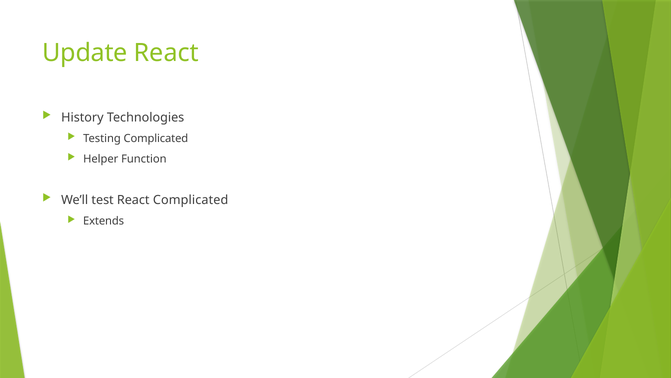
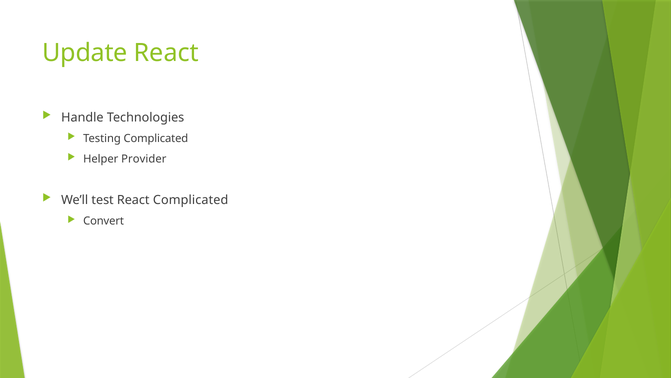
History: History -> Handle (82, 117)
Function: Function -> Provider (144, 159)
Extends: Extends -> Convert (104, 221)
